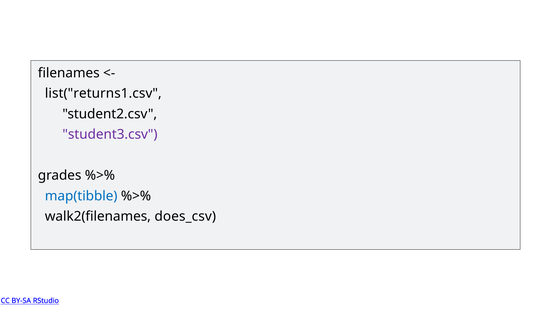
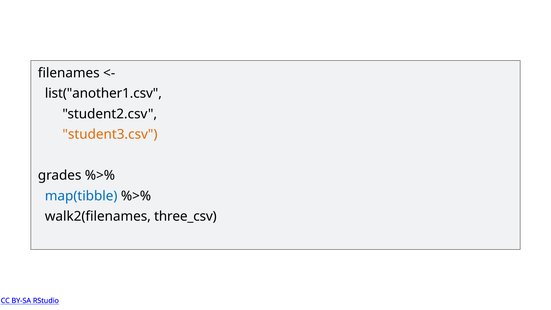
list("returns1.csv: list("returns1.csv -> list("another1.csv (103, 93)
student3.csv colour: purple -> orange (110, 134)
does_csv: does_csv -> three_csv (185, 216)
